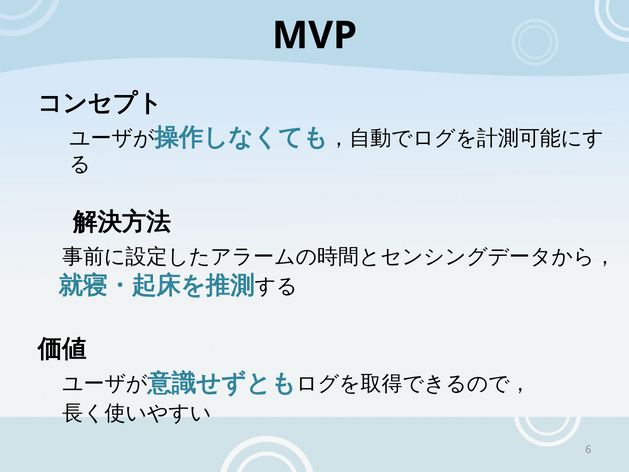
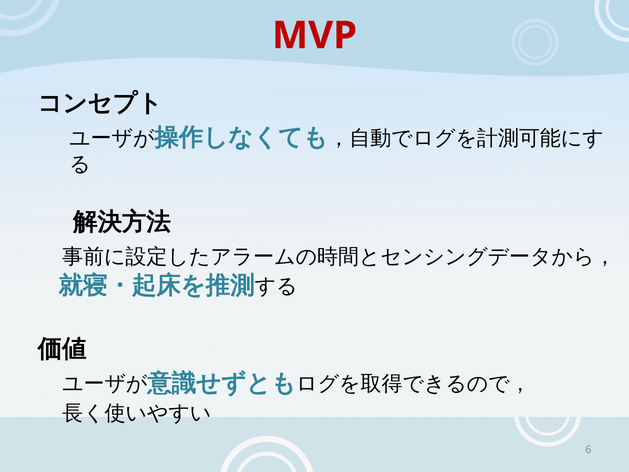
MVP colour: black -> red (314, 36)
